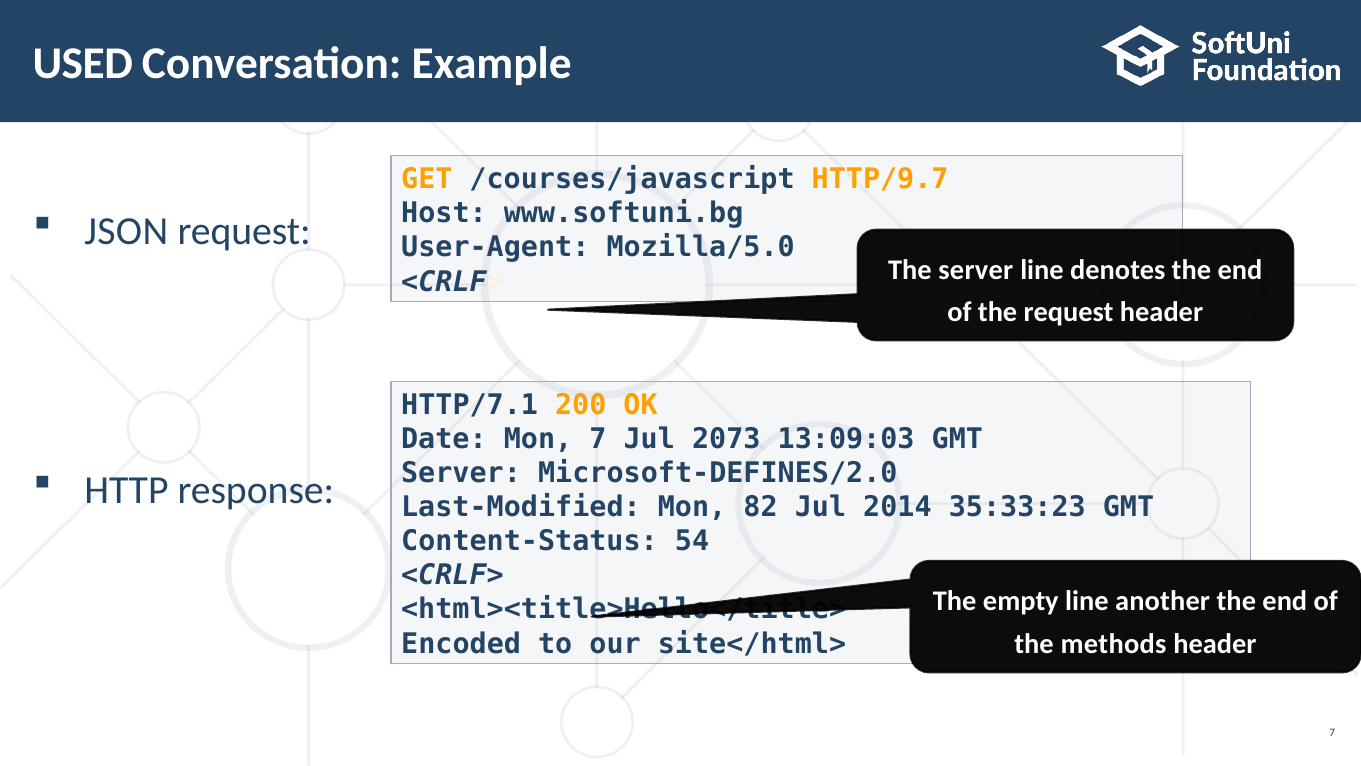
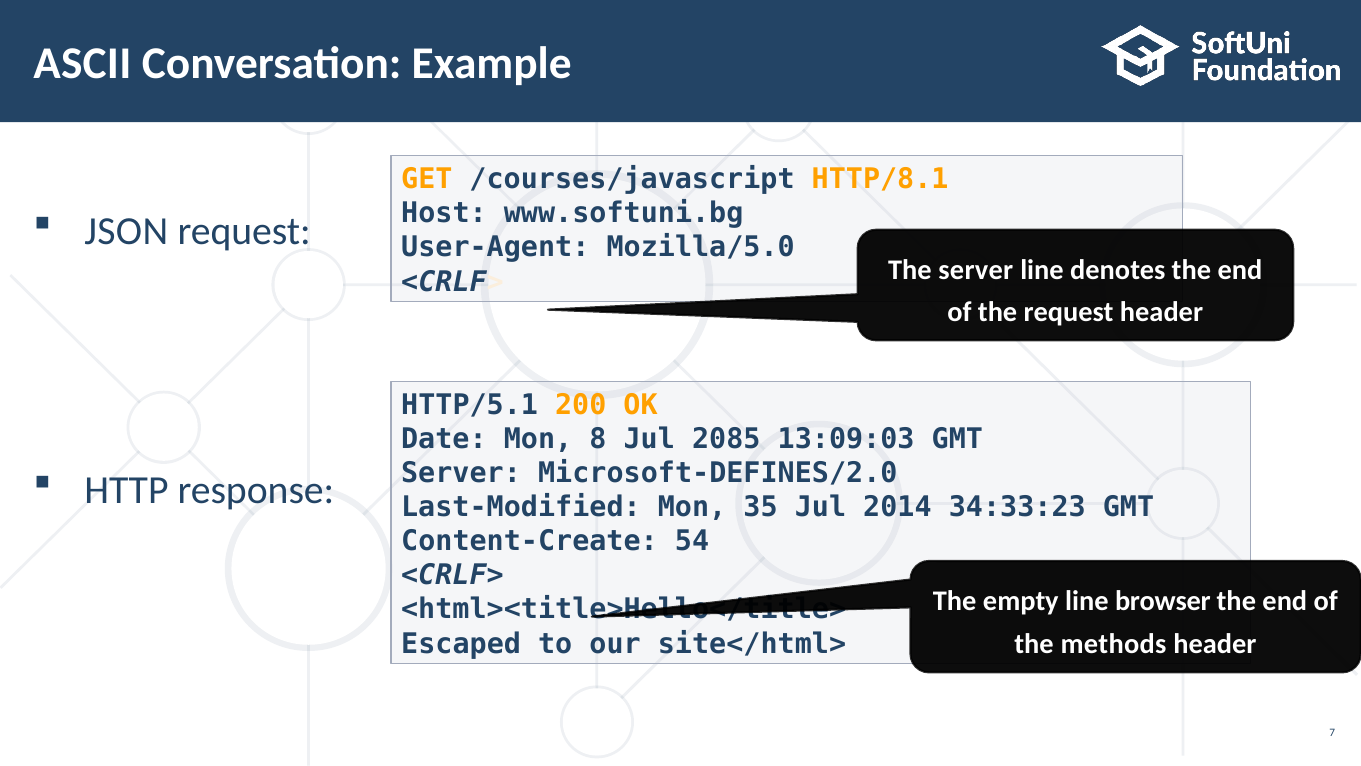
USED: USED -> ASCII (82, 64)
HTTP/9.7: HTTP/9.7 -> HTTP/8.1 (880, 179)
HTTP/7.1: HTTP/7.1 -> HTTP/5.1 (470, 405)
Mon 7: 7 -> 8 (598, 439)
2073: 2073 -> 2085 (726, 439)
82: 82 -> 35 (761, 507)
35:33:23: 35:33:23 -> 34:33:23 (1017, 507)
Content-Status: Content-Status -> Content-Create (530, 541)
another: another -> browser (1163, 601)
Encoded: Encoded -> Escaped (461, 643)
